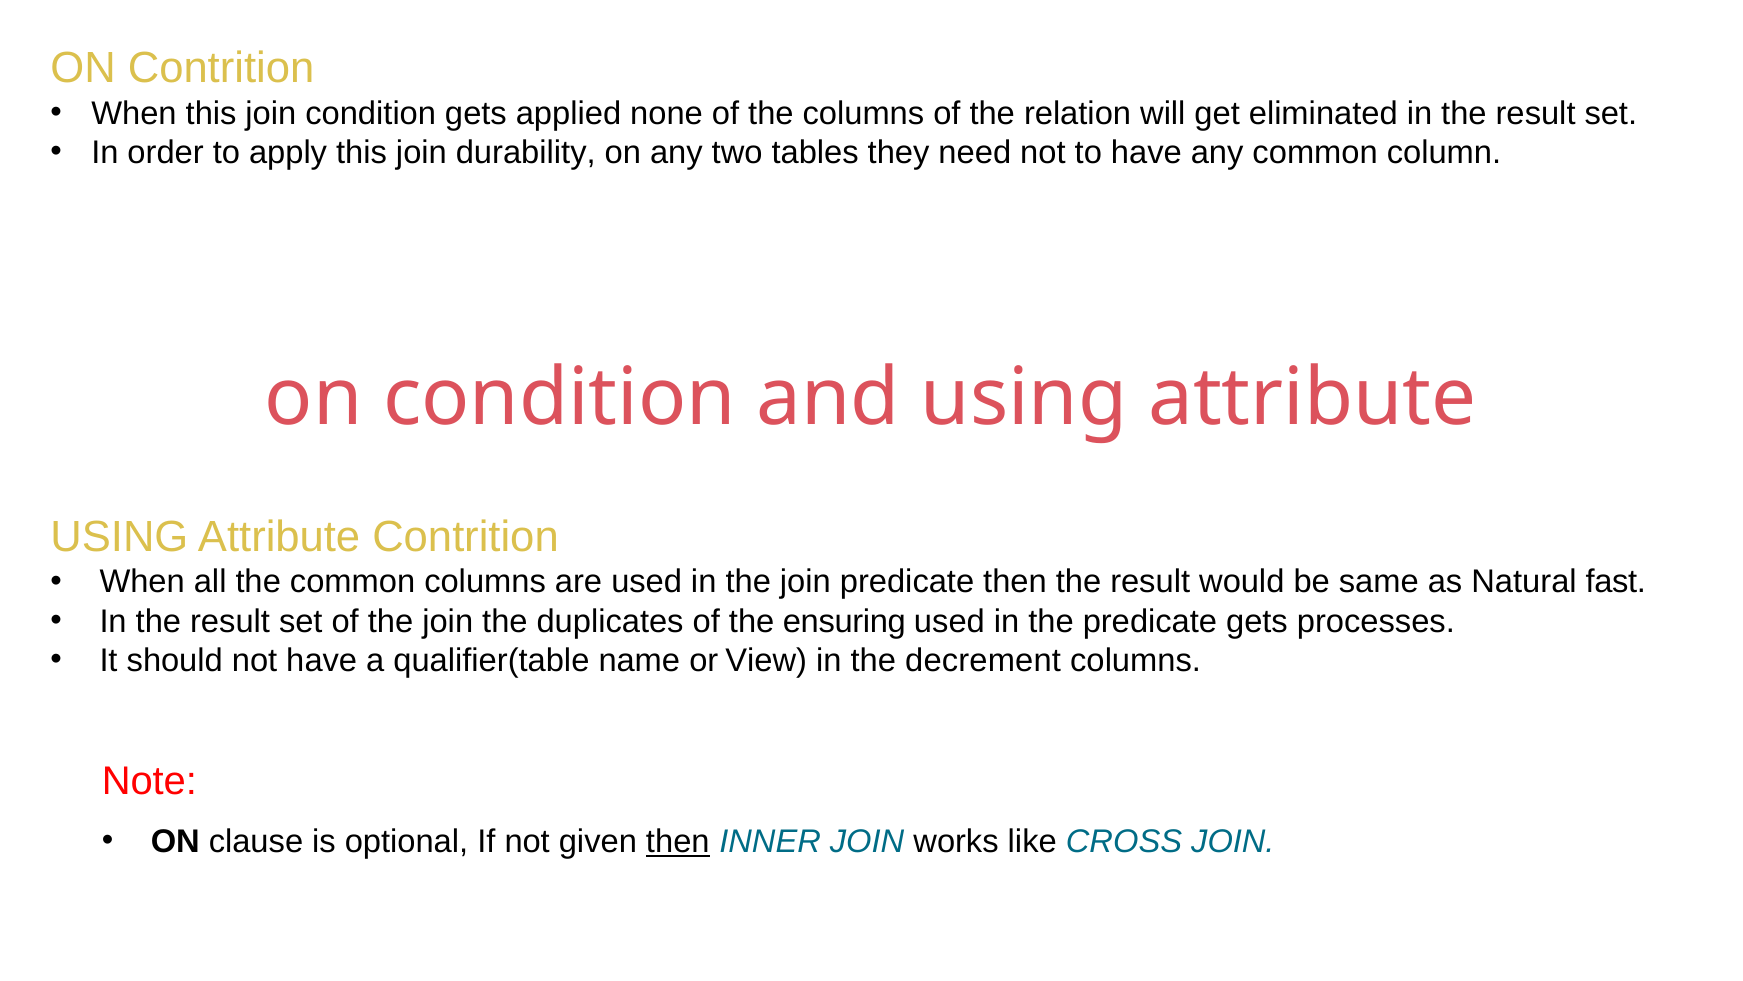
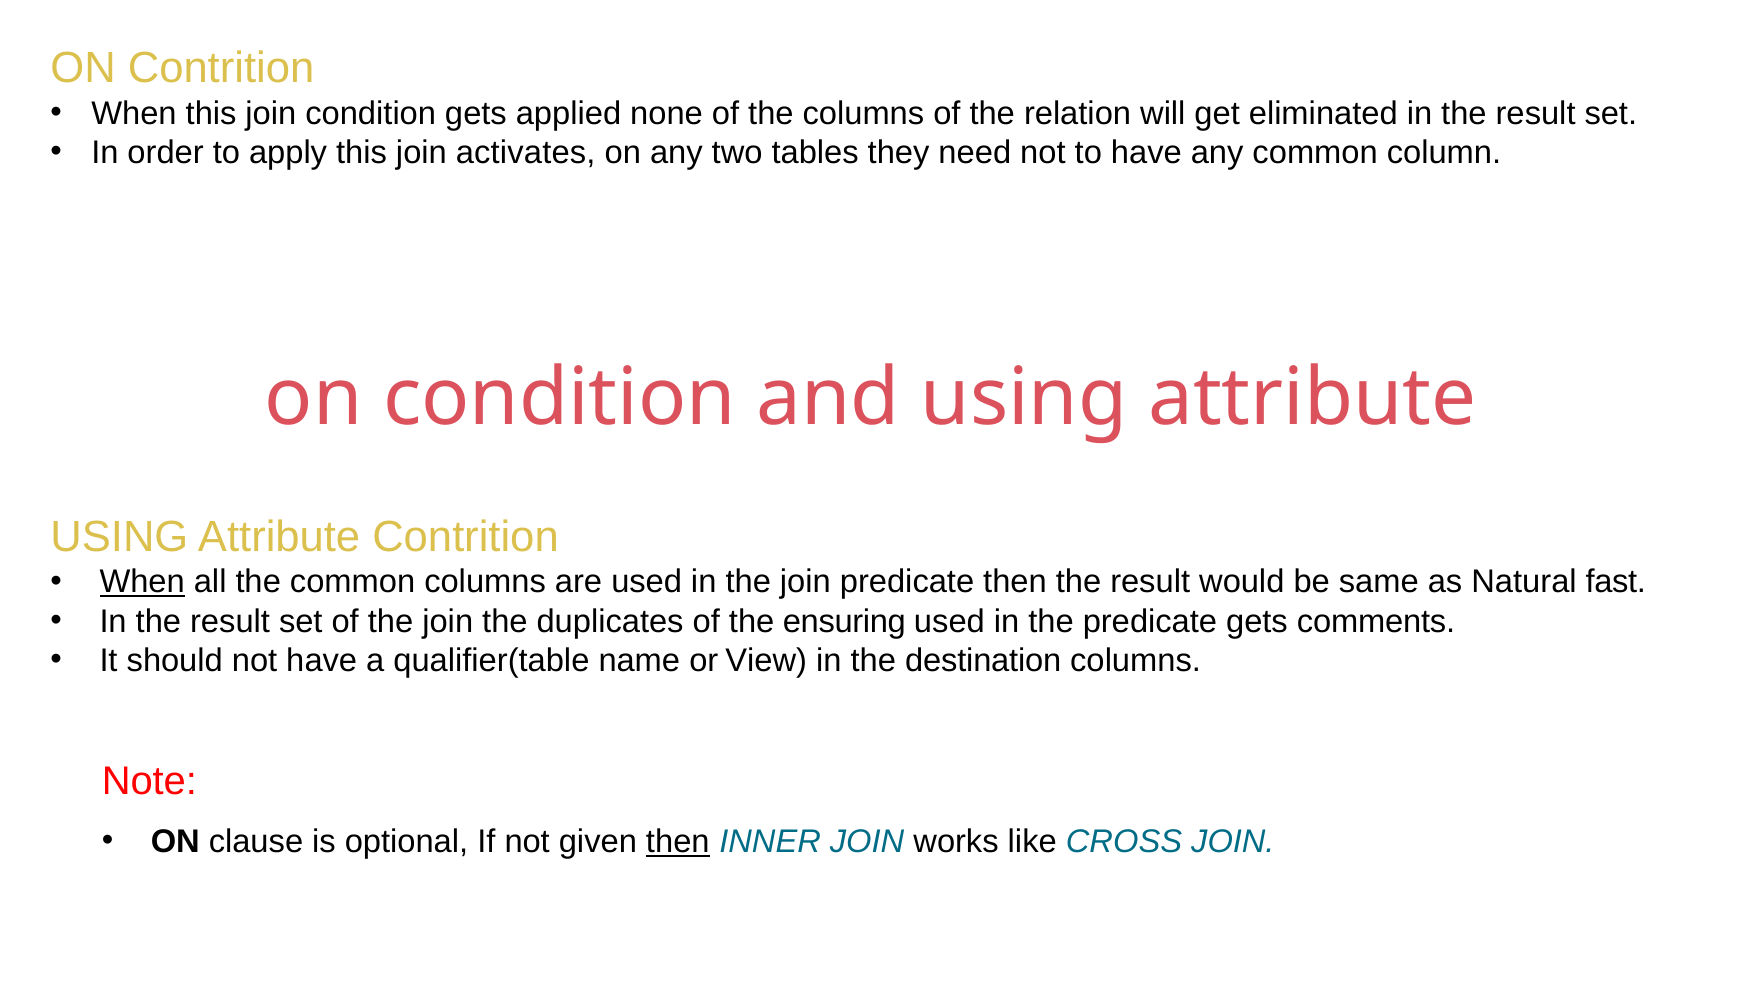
durability: durability -> activates (526, 152)
When underline: none -> present (142, 582)
processes: processes -> comments (1376, 621)
decrement: decrement -> destination (983, 660)
